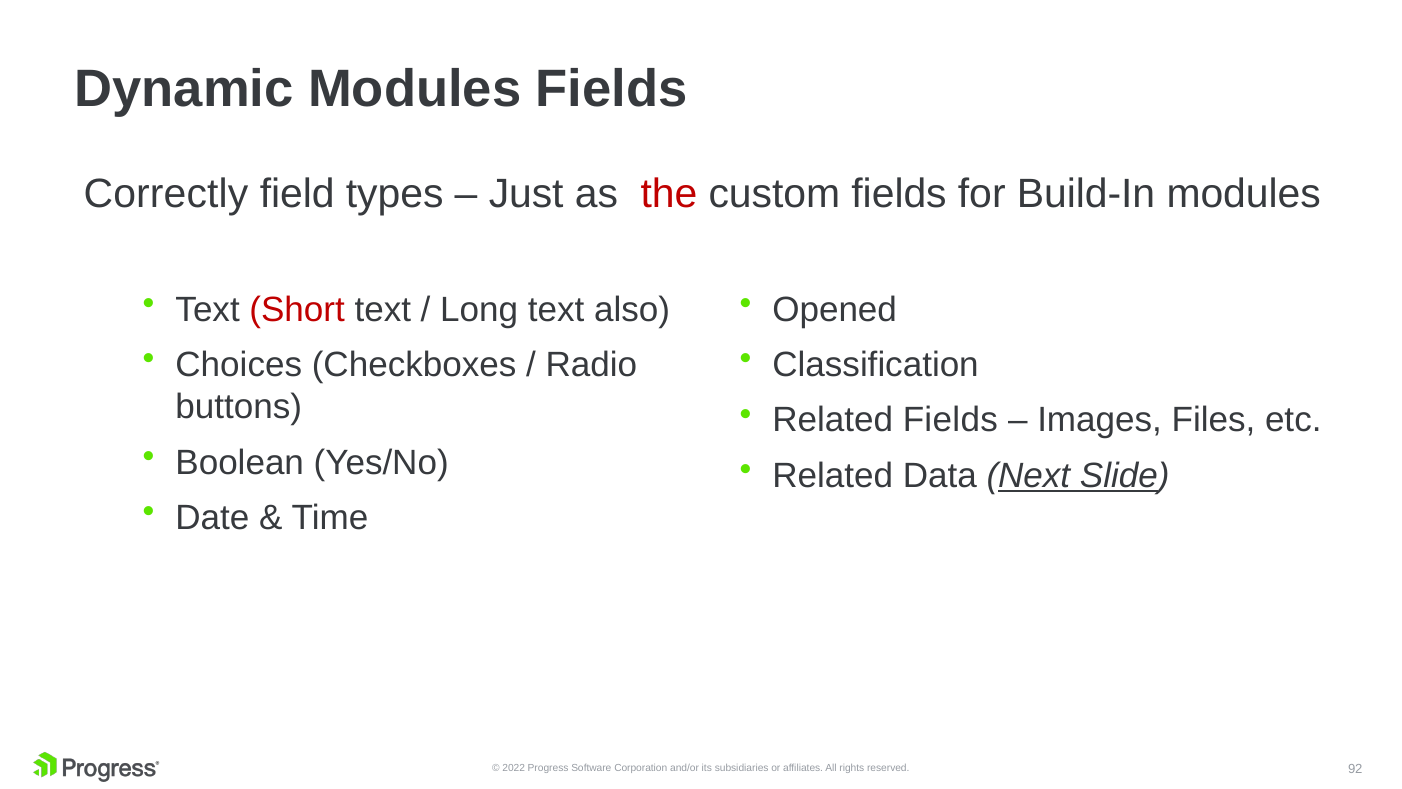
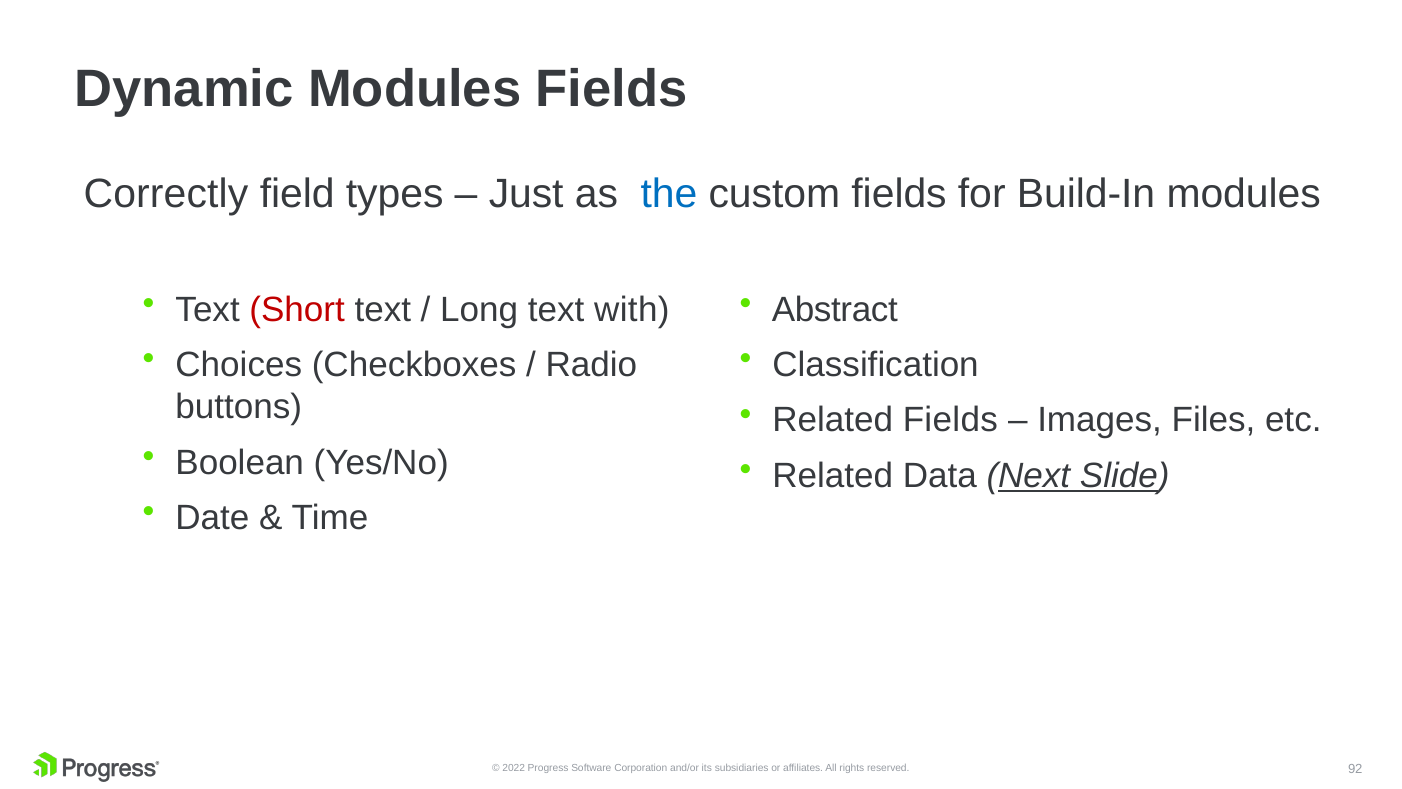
the colour: red -> blue (669, 194)
also: also -> with (632, 310)
Opened: Opened -> Abstract (835, 310)
